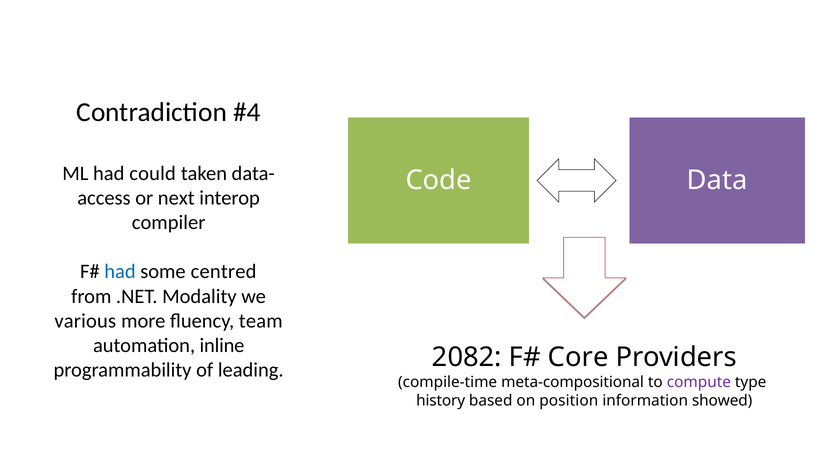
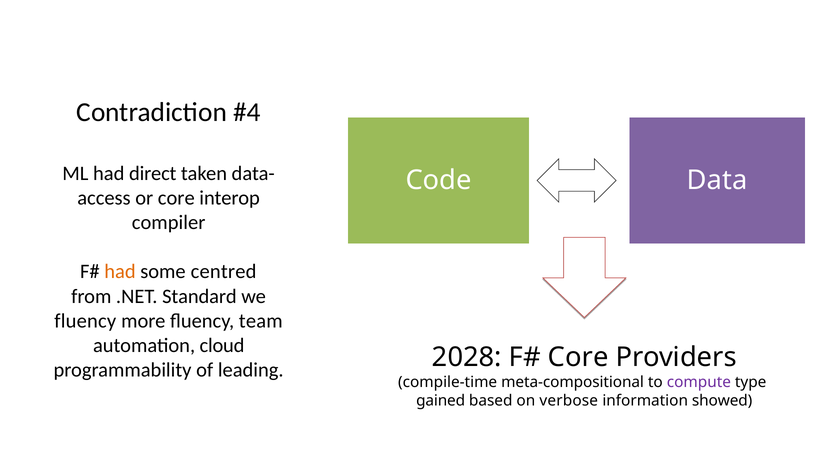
could: could -> direct (153, 173)
or next: next -> core (176, 198)
had colour: blue -> orange (120, 272)
Modality: Modality -> Standard (199, 296)
various: various -> fluency (85, 321)
inline: inline -> cloud (222, 346)
2082: 2082 -> 2028 (467, 357)
history: history -> gained (441, 401)
position: position -> verbose (569, 401)
